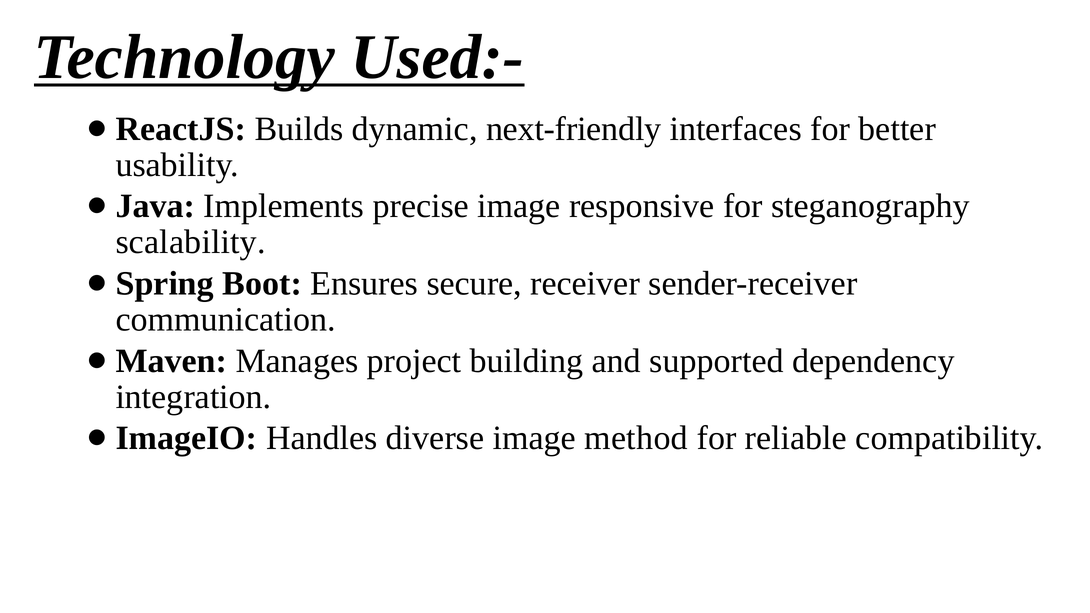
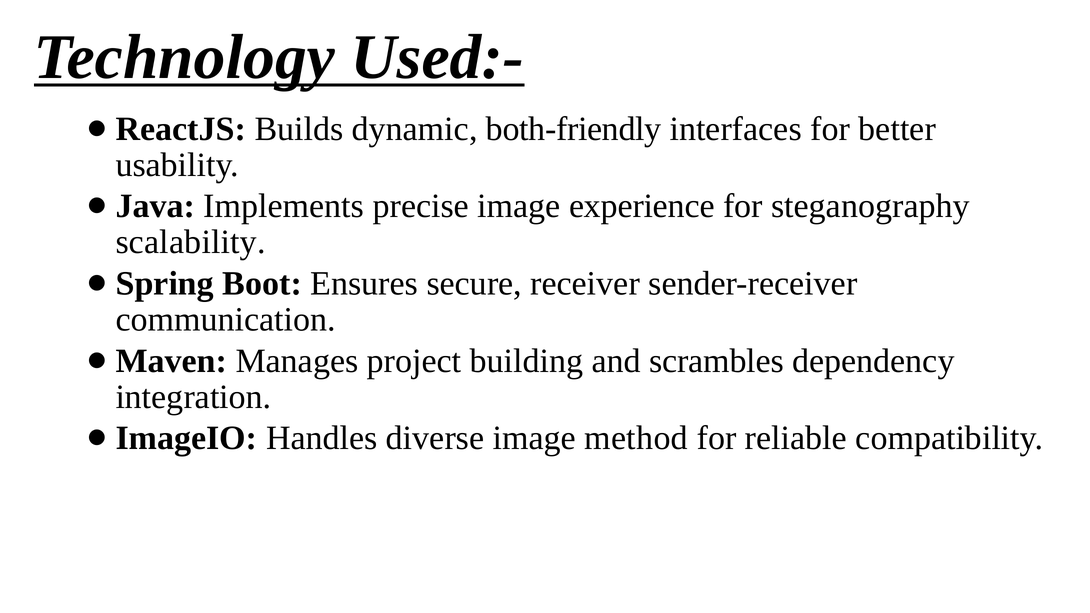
next-friendly: next-friendly -> both-friendly (574, 129)
responsive: responsive -> experience (642, 206)
supported: supported -> scrambles (717, 361)
